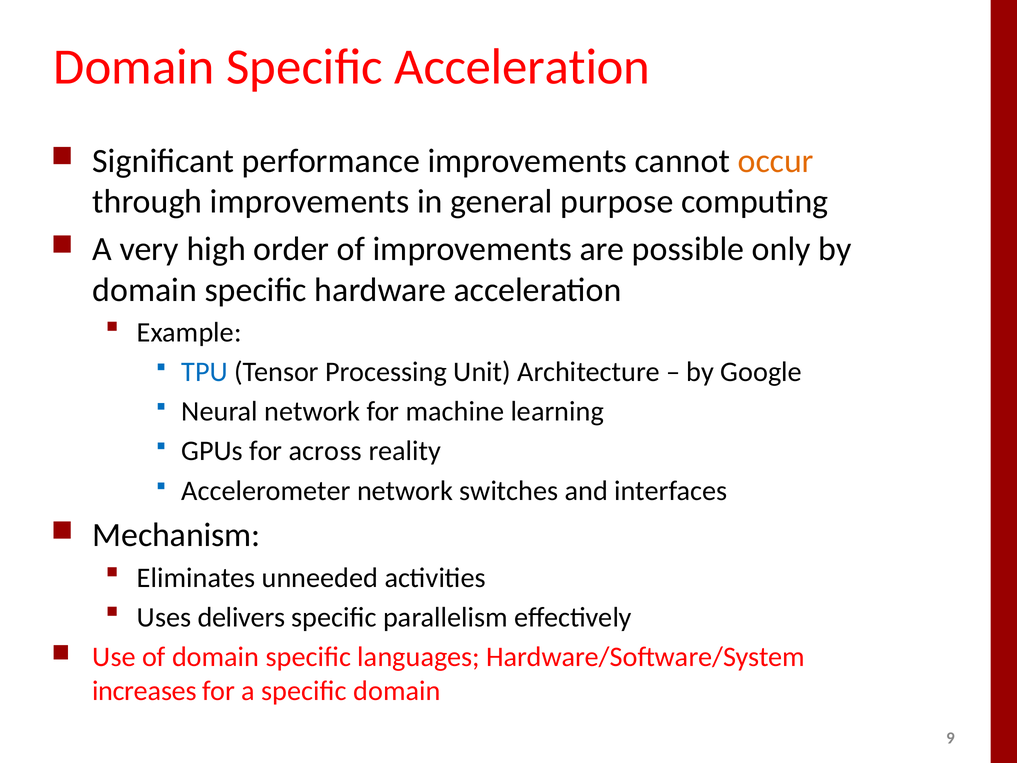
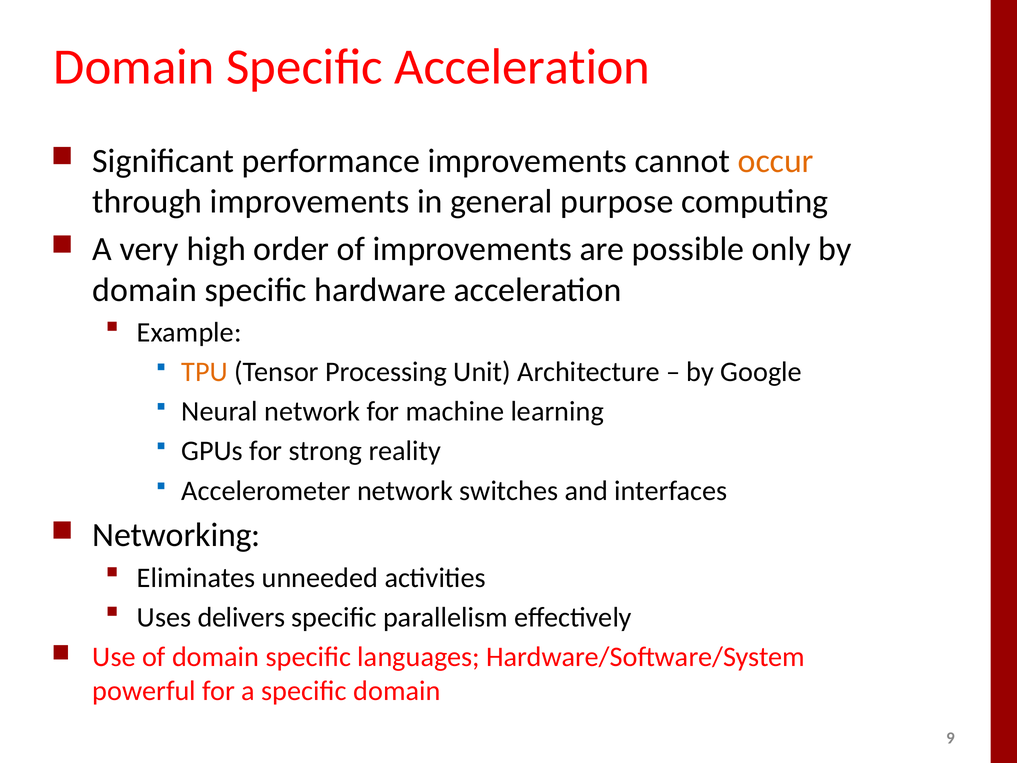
TPU colour: blue -> orange (205, 372)
across: across -> strong (325, 451)
Mechanism: Mechanism -> Networking (176, 535)
increases: increases -> powerful (144, 691)
